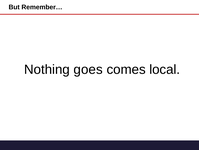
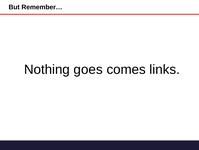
local: local -> links (165, 69)
